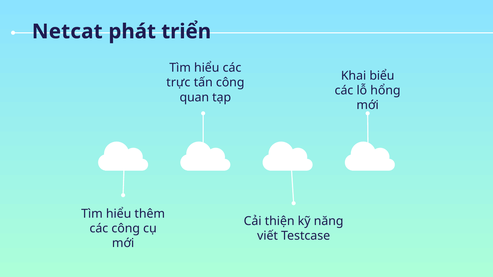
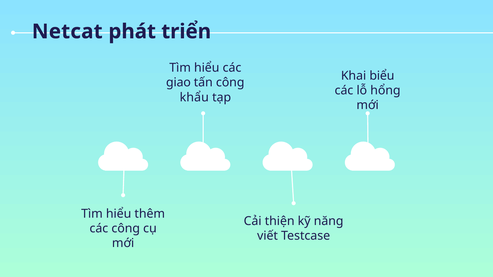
trực: trực -> giao (178, 83)
quan: quan -> khẩu (194, 97)
